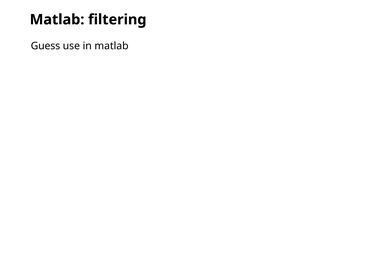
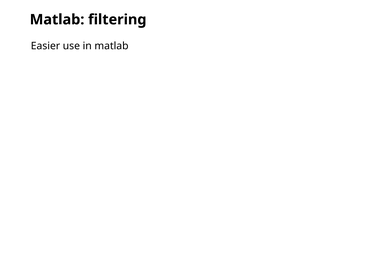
Guess: Guess -> Easier (45, 46)
